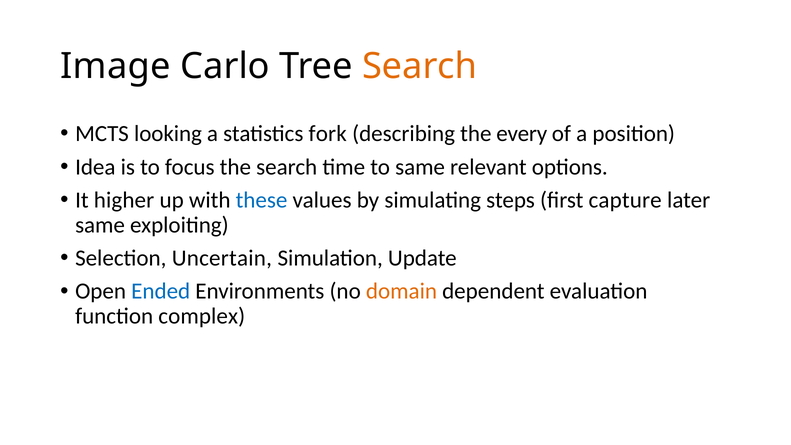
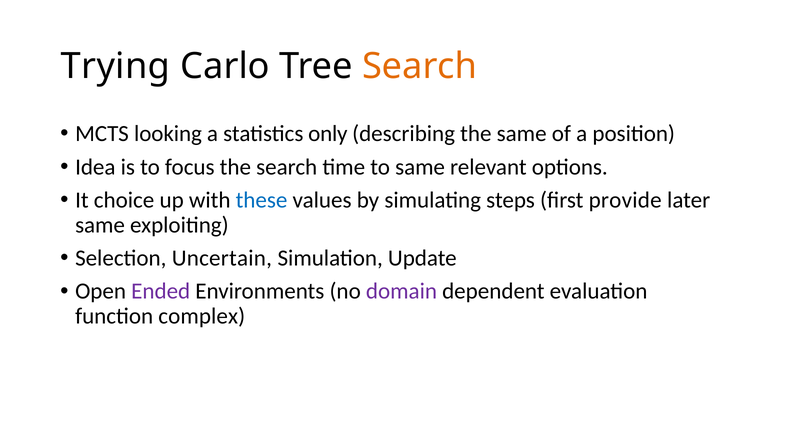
Image: Image -> Trying (115, 66)
fork: fork -> only (328, 134)
the every: every -> same (522, 134)
higher: higher -> choice (124, 200)
capture: capture -> provide (625, 200)
Ended colour: blue -> purple (161, 291)
domain colour: orange -> purple (401, 291)
